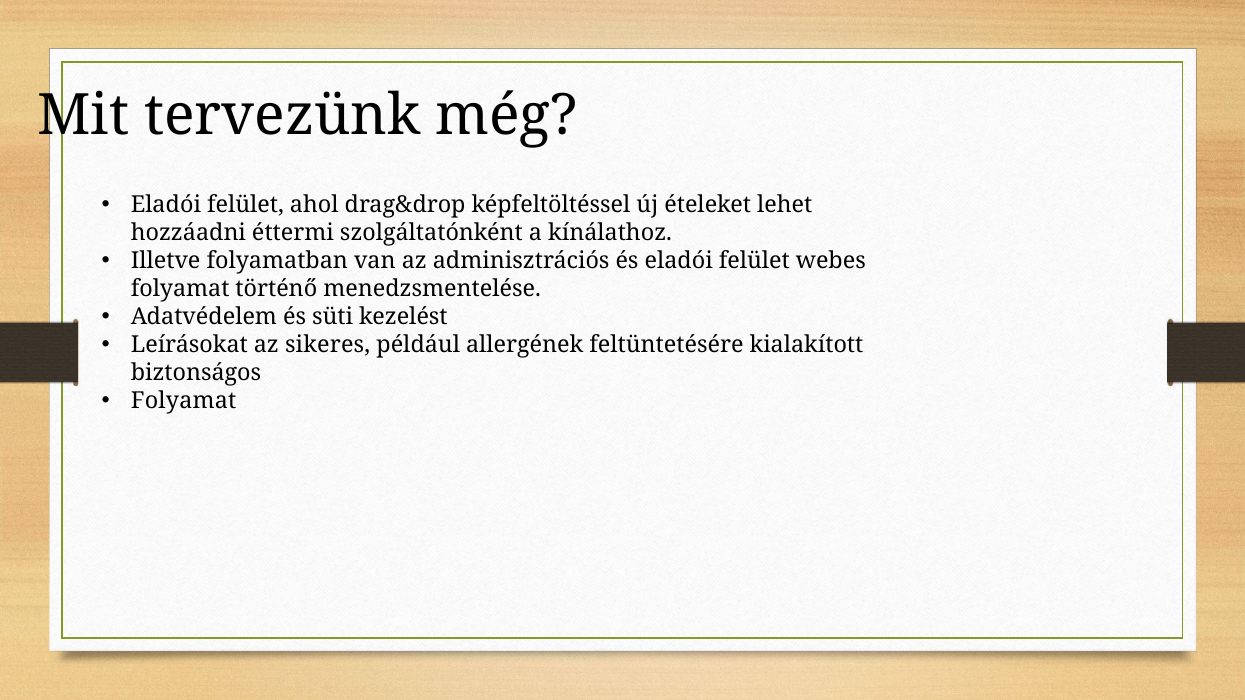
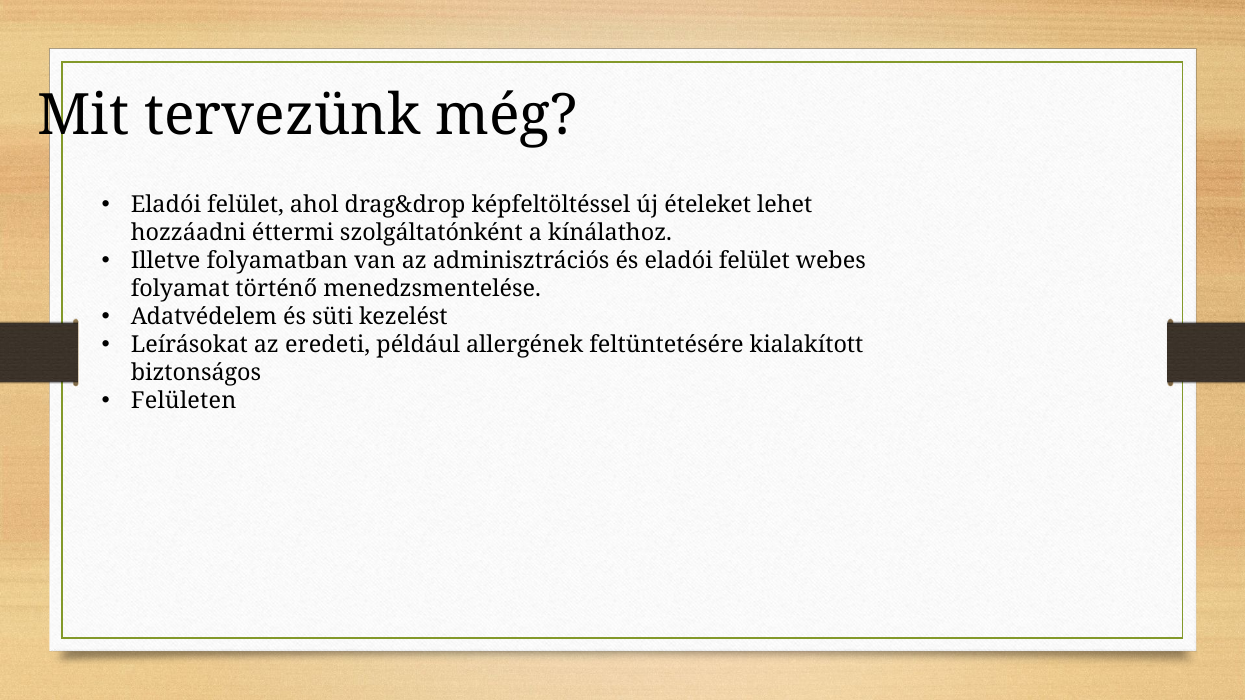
sikeres: sikeres -> eredeti (328, 345)
Folyamat: Folyamat -> Felületen (184, 401)
